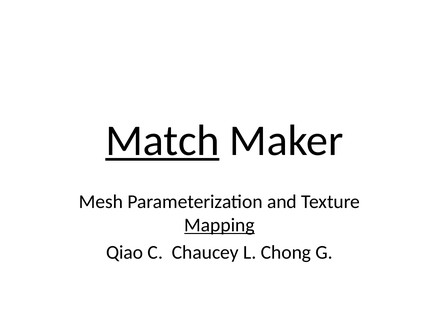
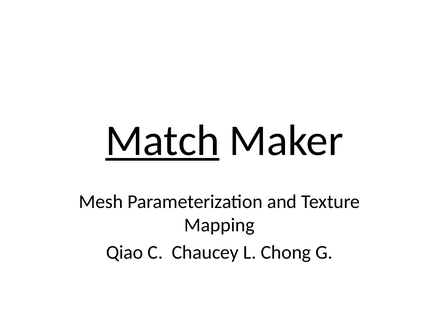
Mapping underline: present -> none (219, 225)
